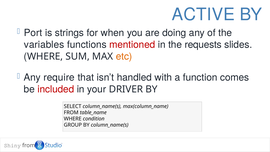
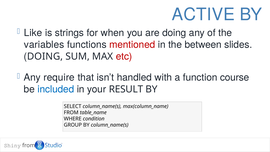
Port: Port -> Like (33, 33)
requests: requests -> between (203, 45)
WHERE: WHERE -> DOING (45, 56)
etc colour: orange -> red (124, 56)
comes: comes -> course (235, 77)
included colour: red -> blue (56, 89)
DRIVER: DRIVER -> RESULT (126, 89)
